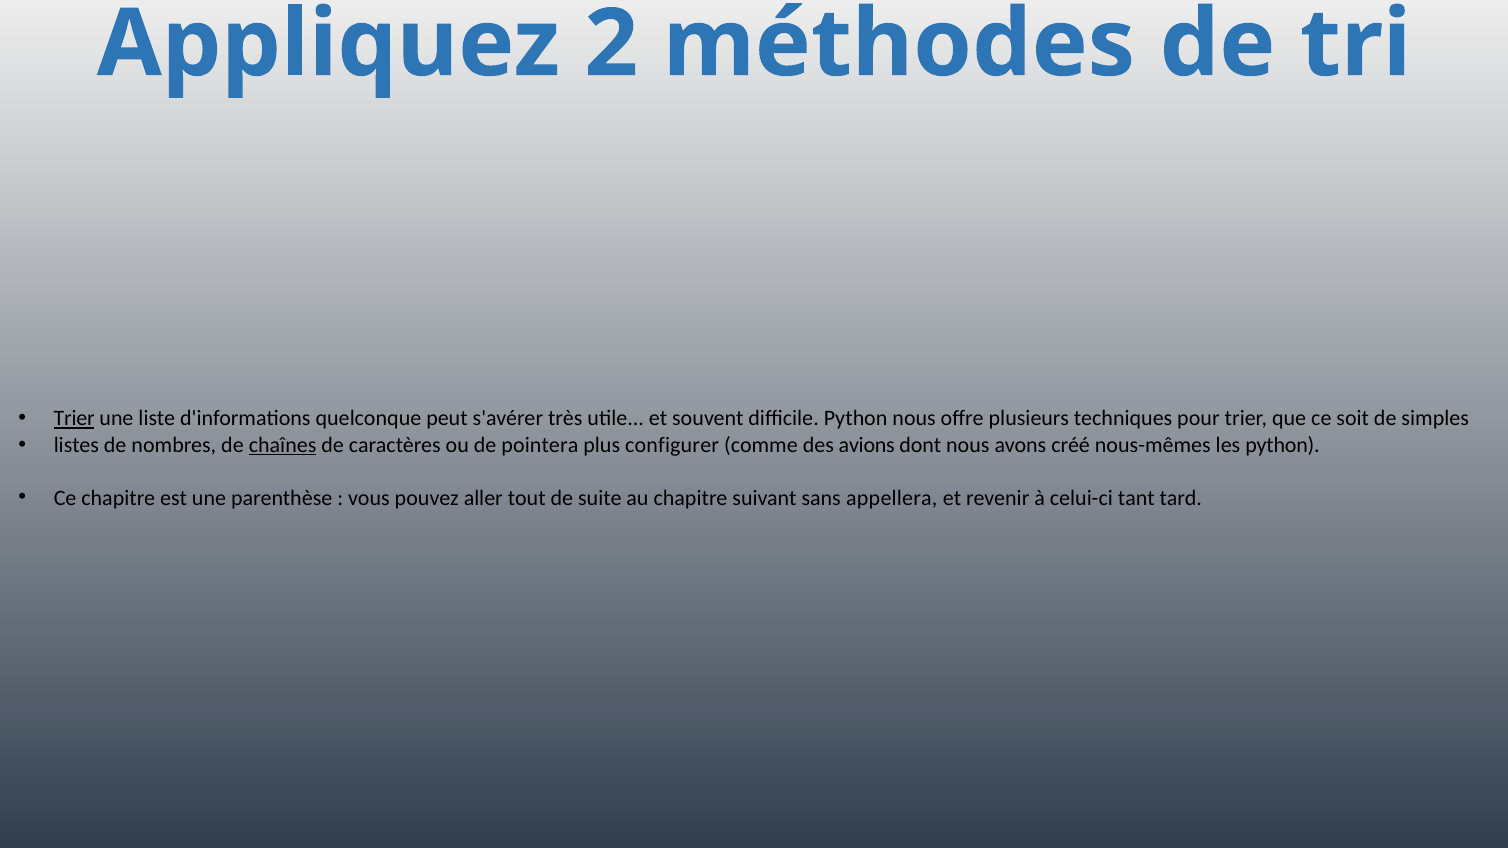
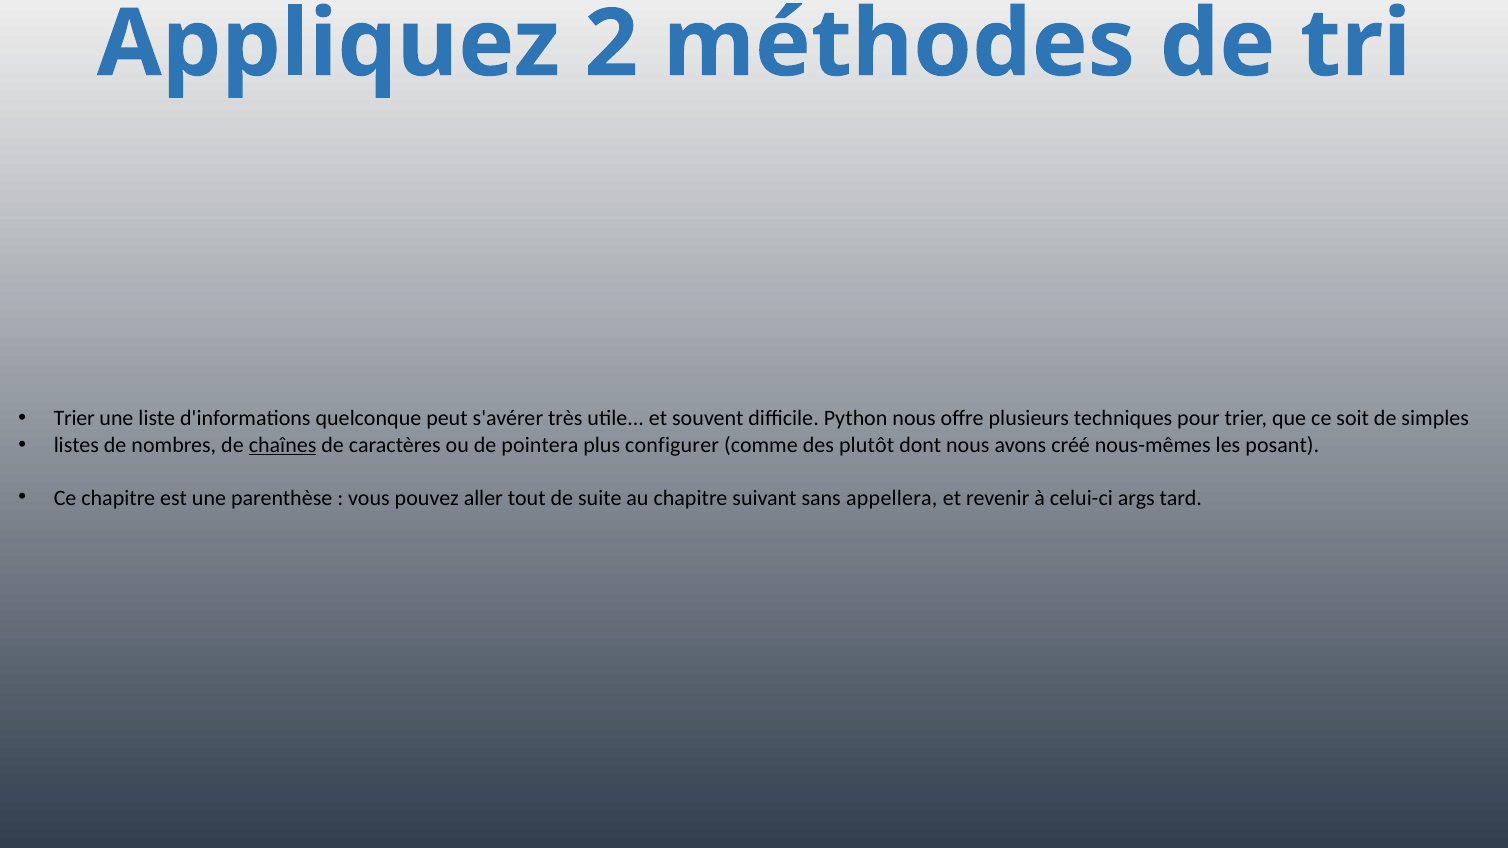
Trier underline: present -> none (74, 419)
avions: avions -> plutôt (867, 445)
les python: python -> posant (1282, 445)
tant: tant -> args (1136, 498)
